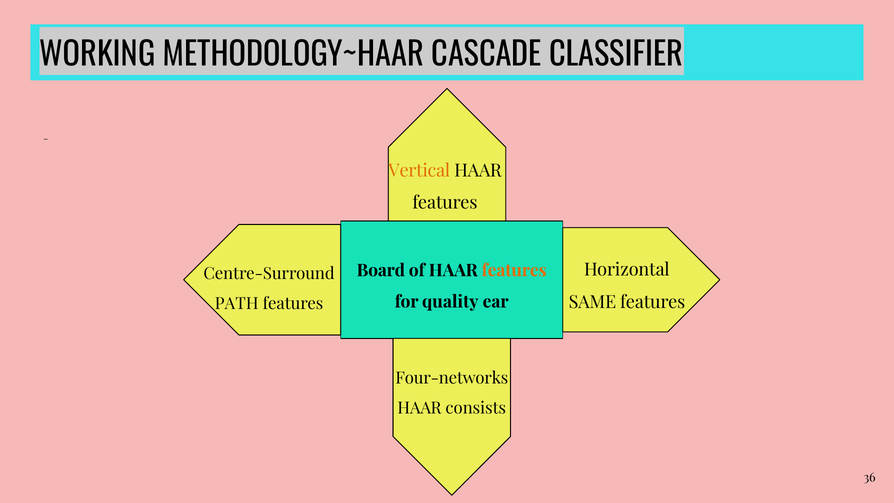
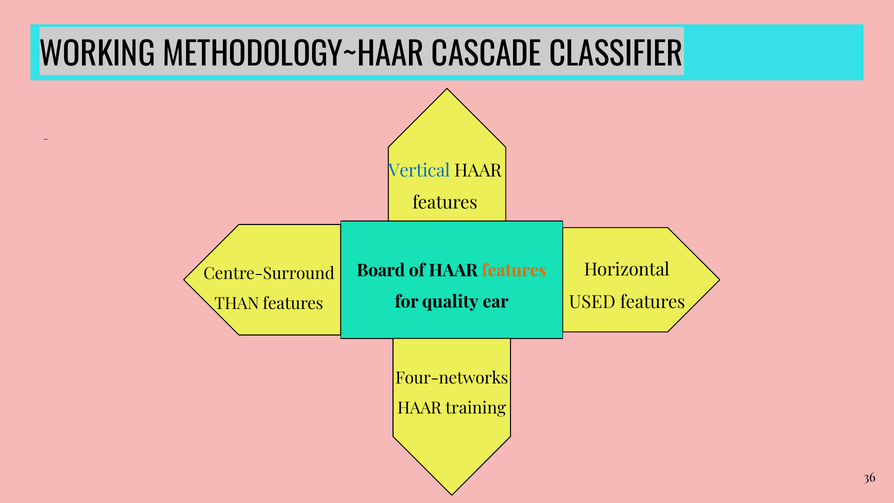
Vertical colour: orange -> blue (419, 171)
SAME: SAME -> USED (592, 302)
PATH: PATH -> THAN (237, 304)
consists: consists -> training (476, 408)
